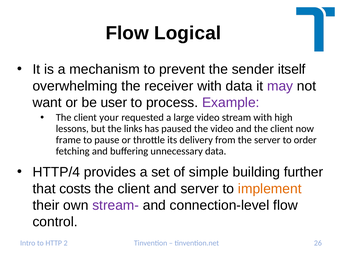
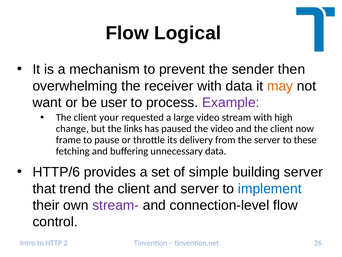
itself: itself -> then (292, 69)
may colour: purple -> orange (280, 86)
lessons: lessons -> change (72, 128)
order: order -> these (305, 140)
HTTP/4: HTTP/4 -> HTTP/6 (56, 172)
building further: further -> server (303, 172)
costs: costs -> trend (75, 188)
implement colour: orange -> blue (270, 188)
